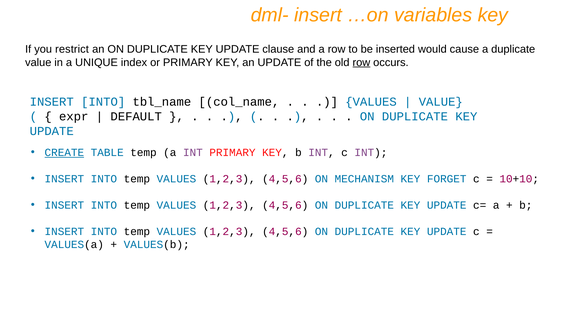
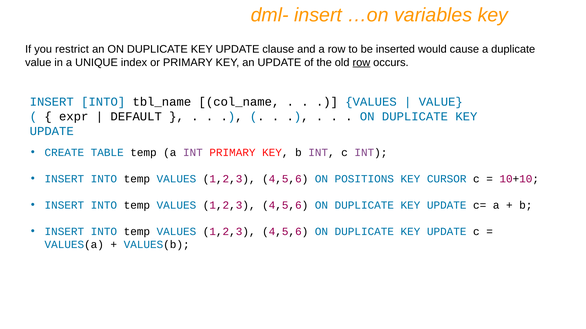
CREATE underline: present -> none (64, 153)
MECHANISM: MECHANISM -> POSITIONS (364, 179)
FORGET: FORGET -> CURSOR (447, 179)
